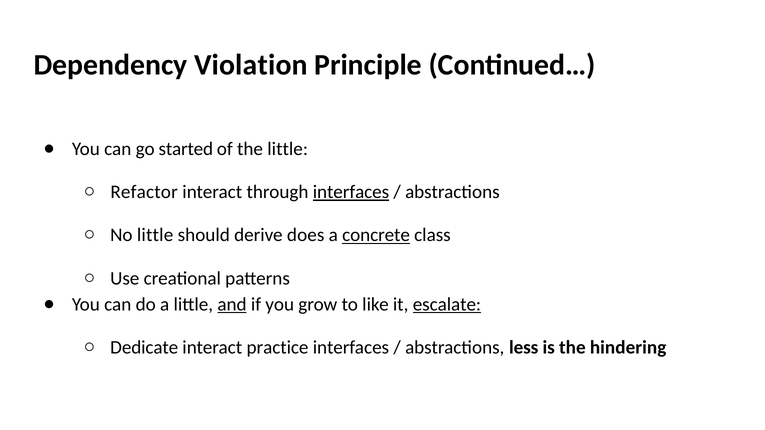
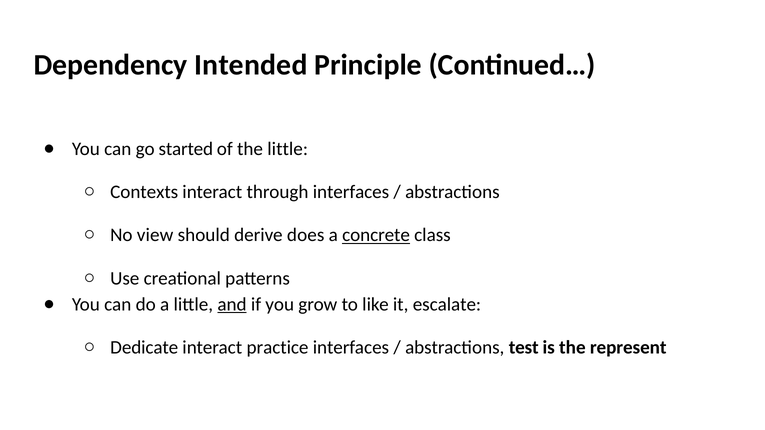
Violation: Violation -> Intended (251, 65)
Refactor: Refactor -> Contexts (144, 192)
interfaces underline: present -> none (351, 192)
No little: little -> view (155, 235)
escalate underline: present -> none (447, 305)
less: less -> test (524, 348)
hindering: hindering -> represent (628, 348)
